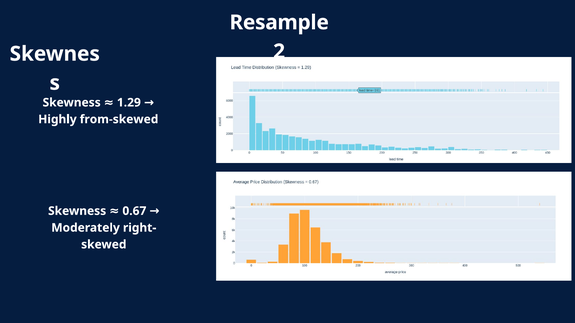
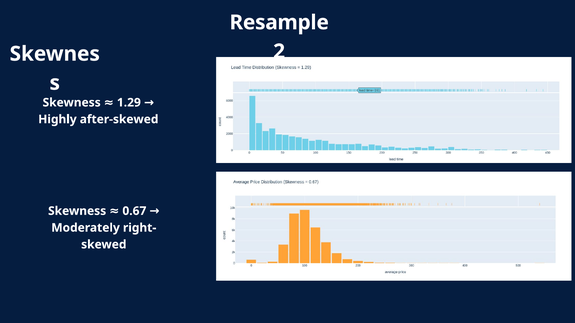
from-skewed: from-skewed -> after-skewed (119, 119)
